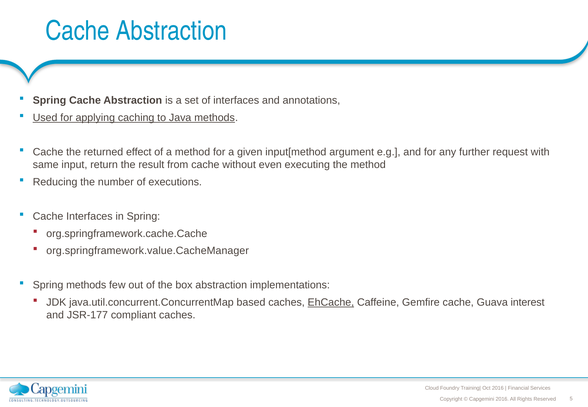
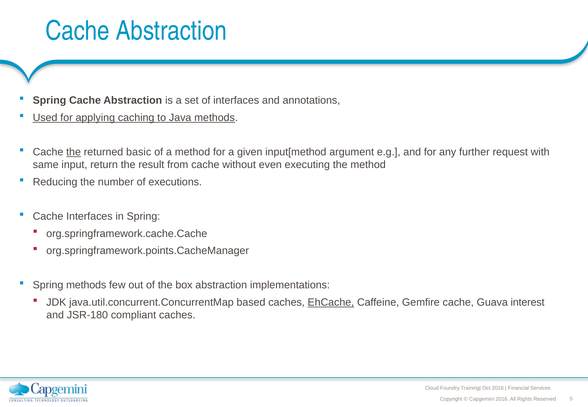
the underline: none -> present (74, 152)
effect: effect -> basic (139, 152)
org.springframework.value.CacheManager: org.springframework.value.CacheManager -> org.springframework.points.CacheManager (148, 251)
JSR-177: JSR-177 -> JSR-180 (87, 315)
